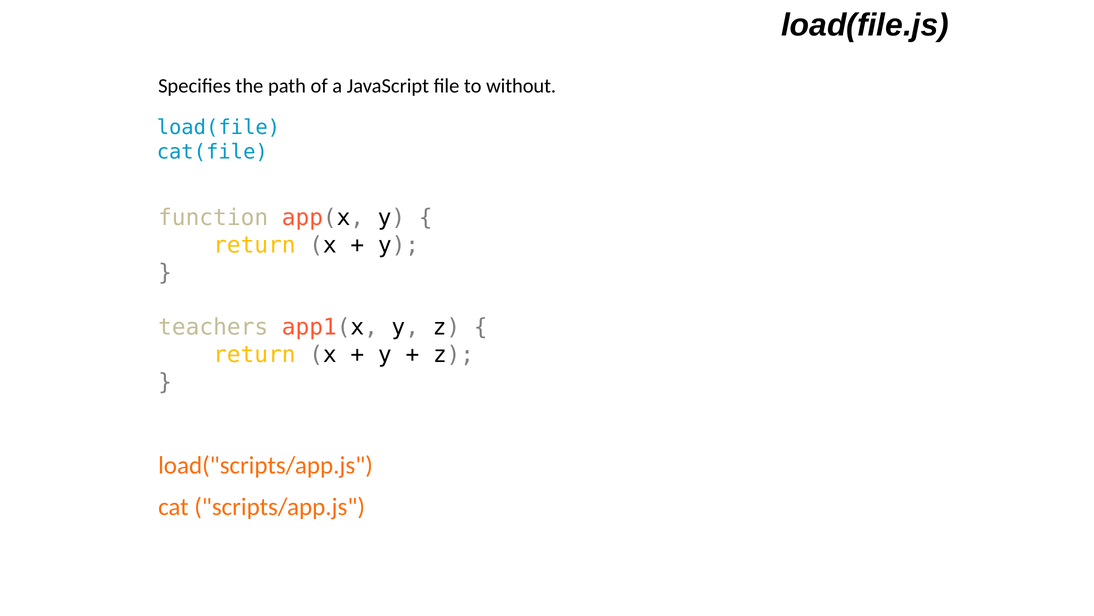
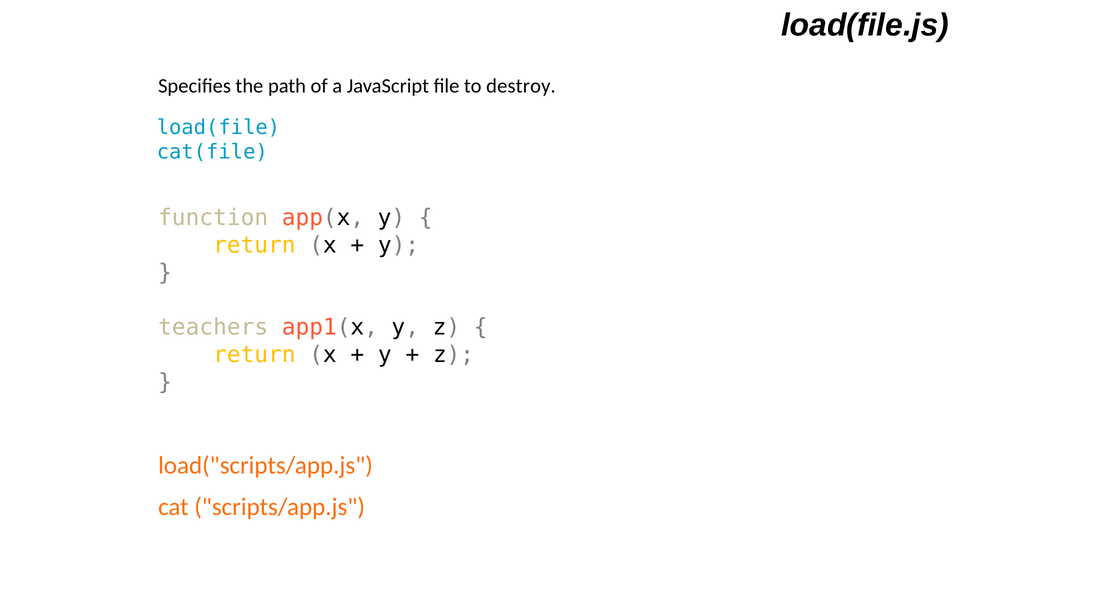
without: without -> destroy (521, 86)
